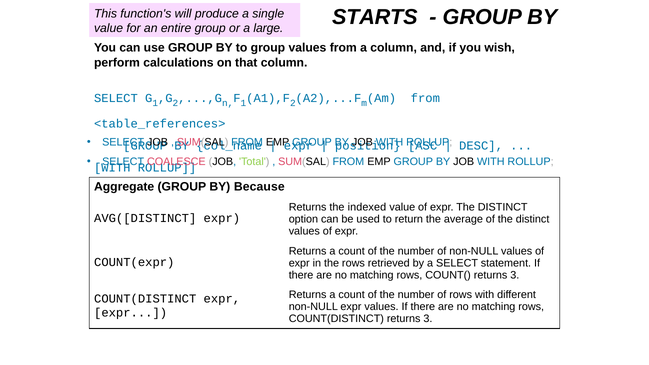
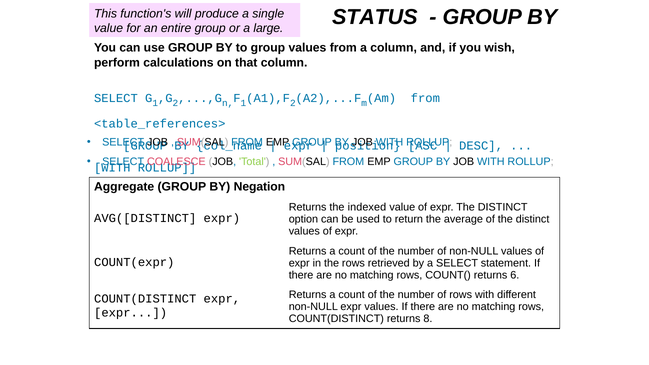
STARTS: STARTS -> STATUS (375, 17)
Because: Because -> Negation (259, 187)
COUNT( returns 3: 3 -> 6 (515, 275)
COUNT(DISTINCT returns 3: 3 -> 8 (428, 319)
